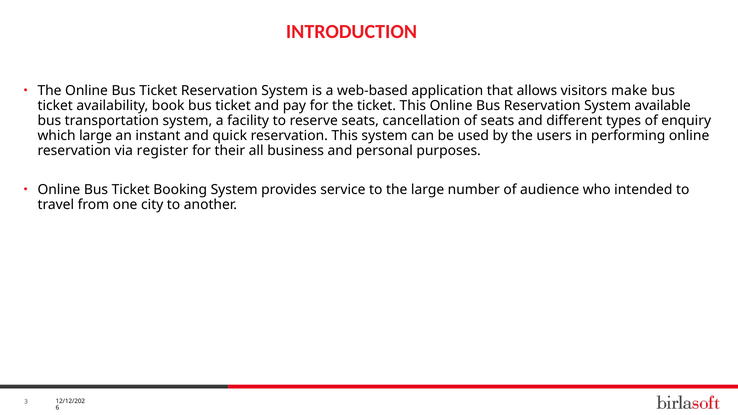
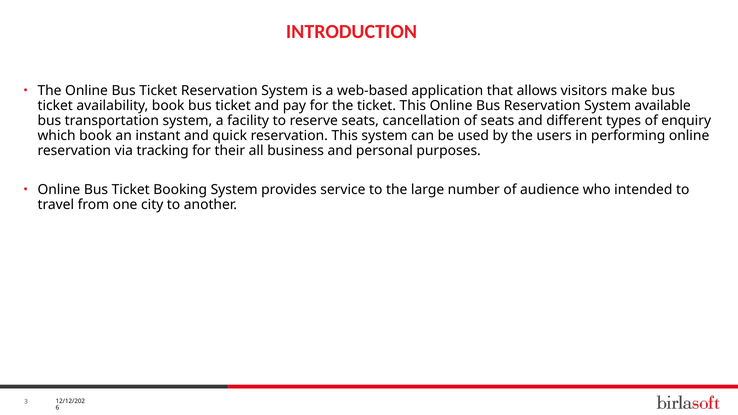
which large: large -> book (96, 136)
register: register -> tracking (163, 151)
